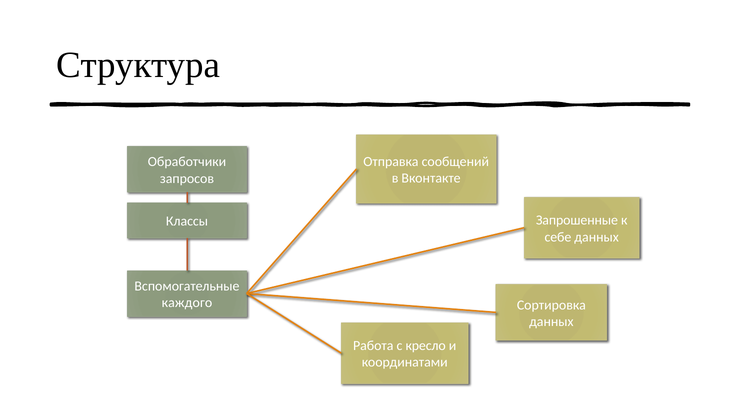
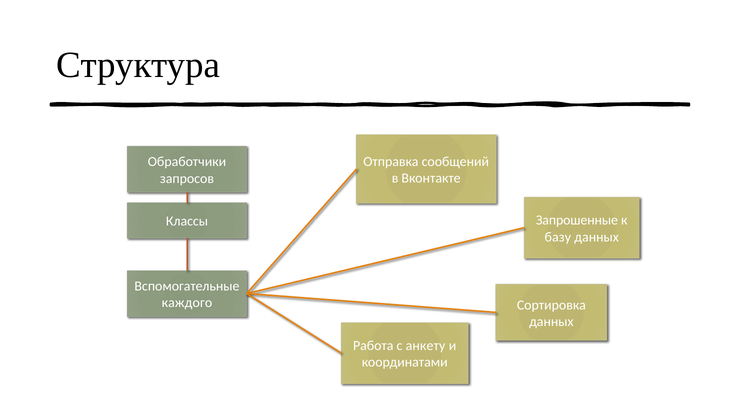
себе: себе -> базу (558, 237)
кресло: кресло -> анкету (426, 346)
